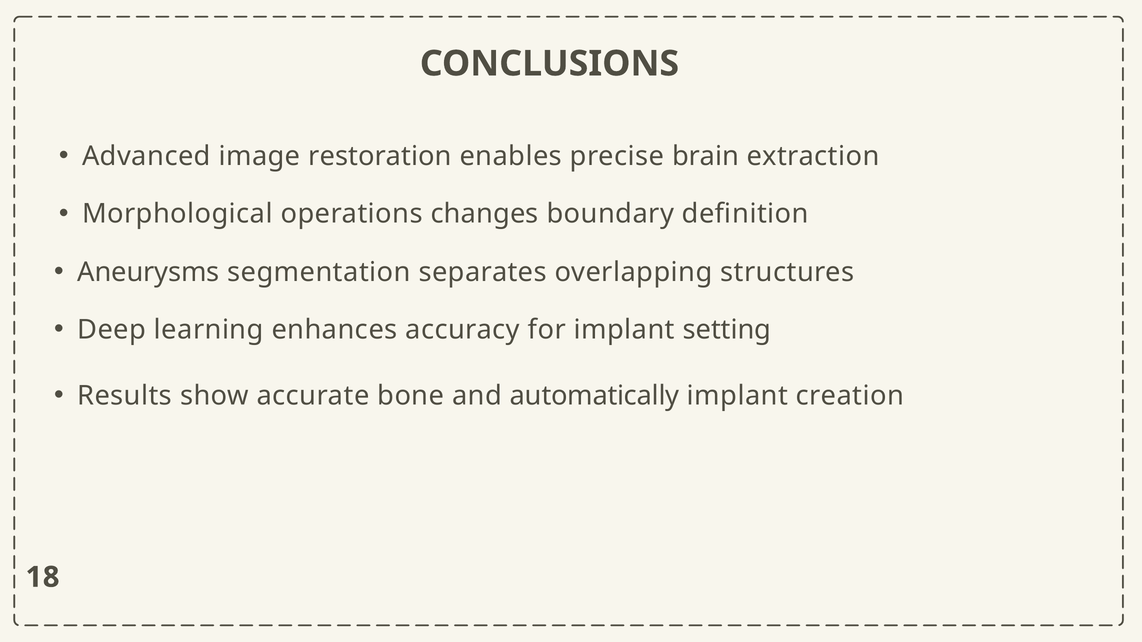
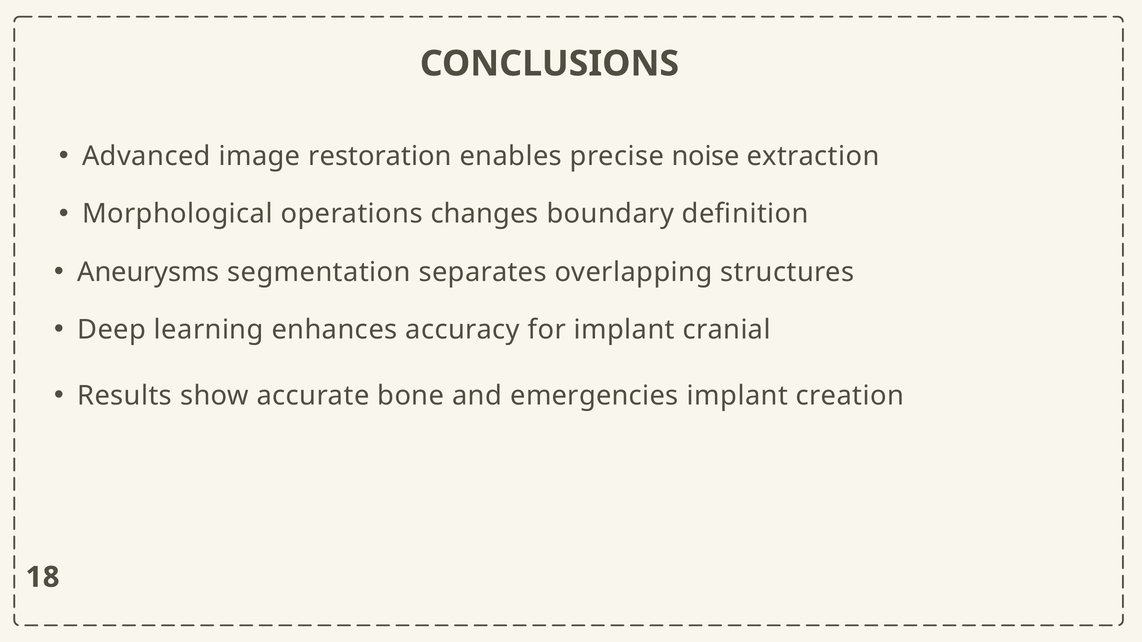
brain: brain -> noise (706, 156)
setting: setting -> cranial (727, 330)
automatically: automatically -> emergencies (594, 396)
